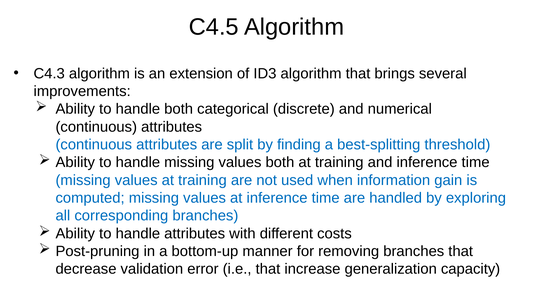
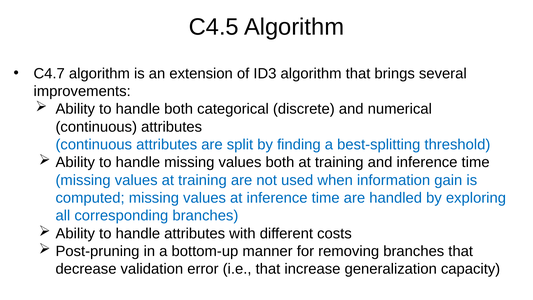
C4.3: C4.3 -> C4.7 (49, 73)
